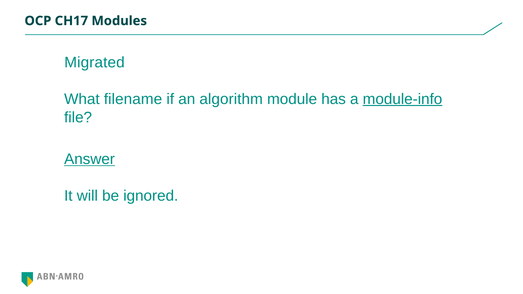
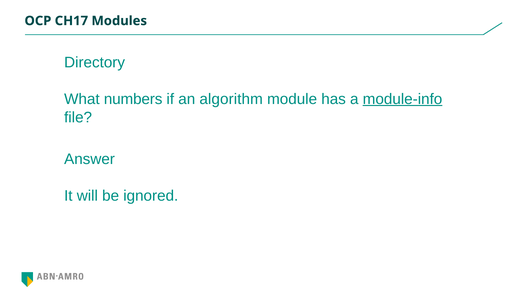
Migrated: Migrated -> Directory (95, 62)
filename: filename -> numbers (133, 99)
Answer underline: present -> none (90, 159)
